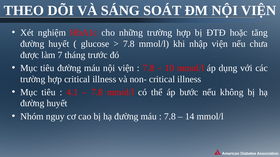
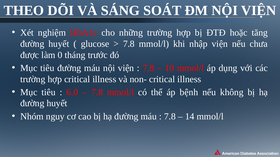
7: 7 -> 0 (60, 55)
4.1: 4.1 -> 6.0 (72, 92)
bước: bước -> bệnh (189, 92)
